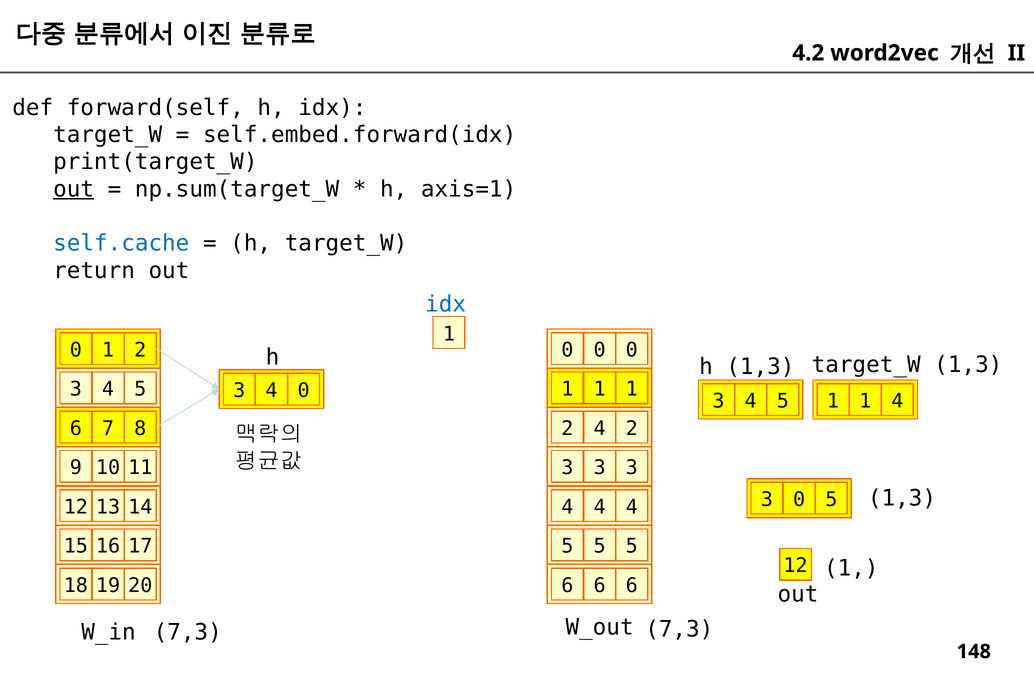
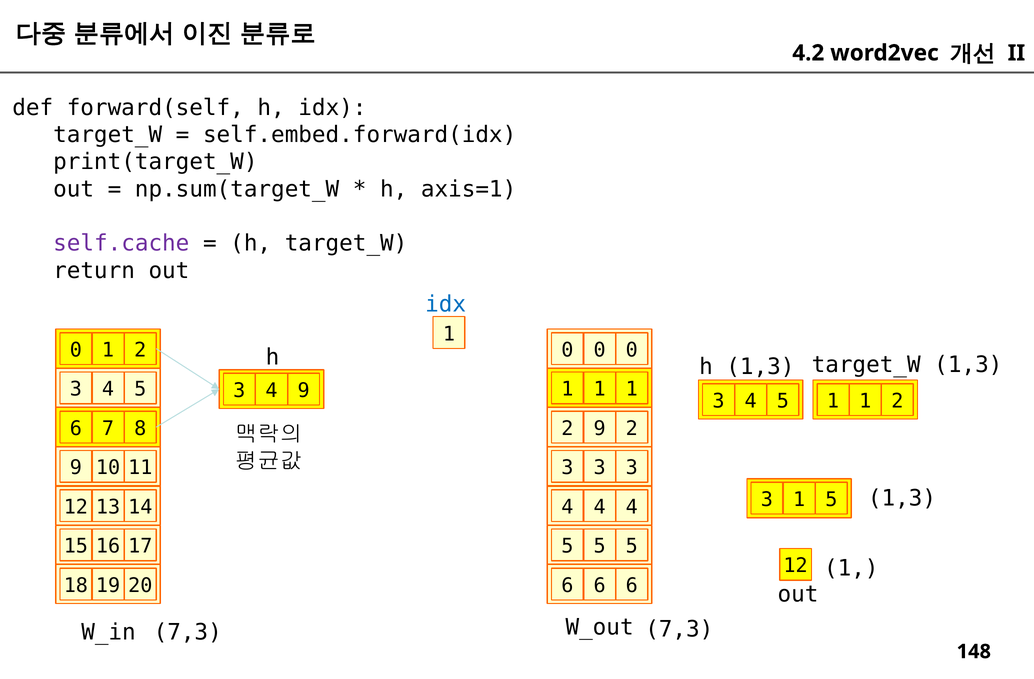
out underline: present -> none (74, 189)
self.cache colour: blue -> purple (121, 244)
4 0: 0 -> 9 (304, 391)
4: 4 -> 2 (897, 401)
2 4: 4 -> 9 (600, 429)
3 0: 0 -> 1 (799, 500)
